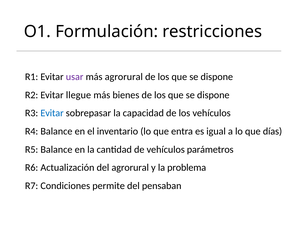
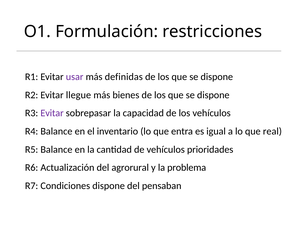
más agrorural: agrorural -> definidas (124, 77)
Evitar colour: blue -> purple (52, 113)
días: días -> real (272, 131)
parámetros: parámetros -> prioridades (210, 149)
Condiciones permite: permite -> dispone (109, 185)
